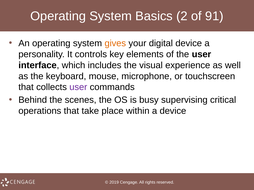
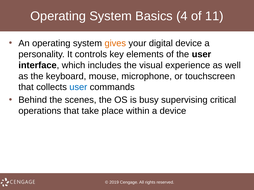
2: 2 -> 4 (182, 16)
91: 91 -> 11 (214, 16)
user colour: purple -> blue (78, 87)
